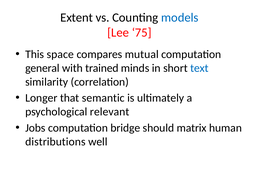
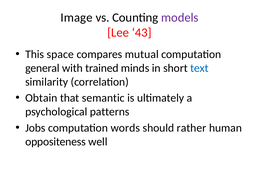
Extent: Extent -> Image (77, 18)
models colour: blue -> purple (180, 18)
75: 75 -> 43 (142, 33)
Longer: Longer -> Obtain (41, 98)
relevant: relevant -> patterns (110, 112)
bridge: bridge -> words (125, 128)
matrix: matrix -> rather (192, 128)
distributions: distributions -> oppositeness (56, 142)
